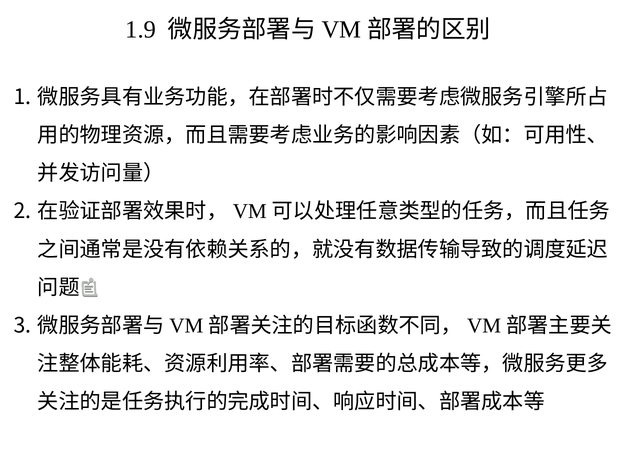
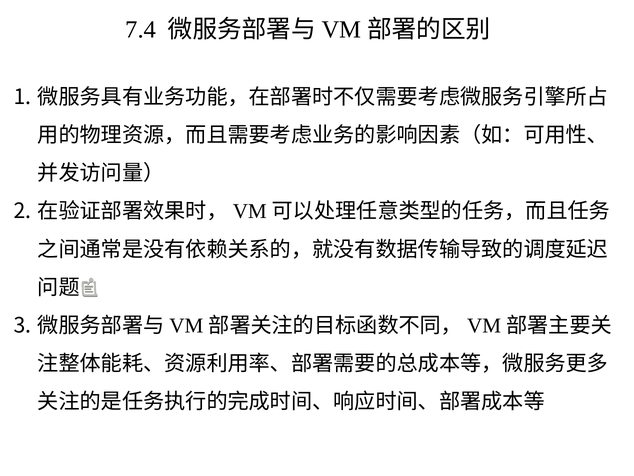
1.9: 1.9 -> 7.4 (141, 30)
